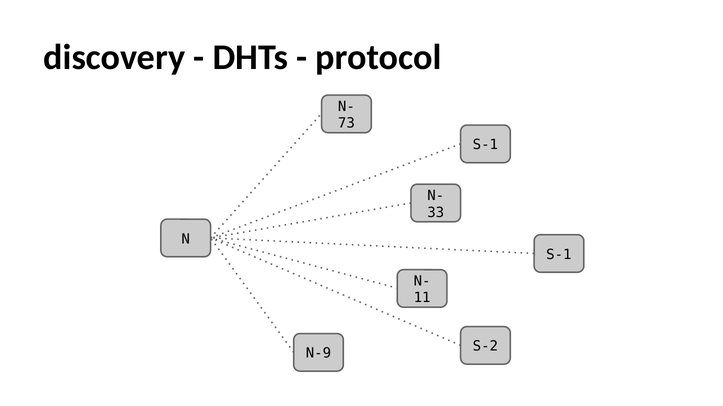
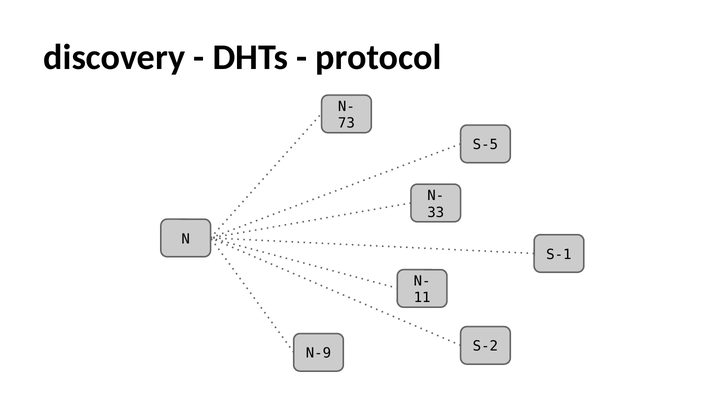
S-1: S-1 -> S-5 (485, 145)
